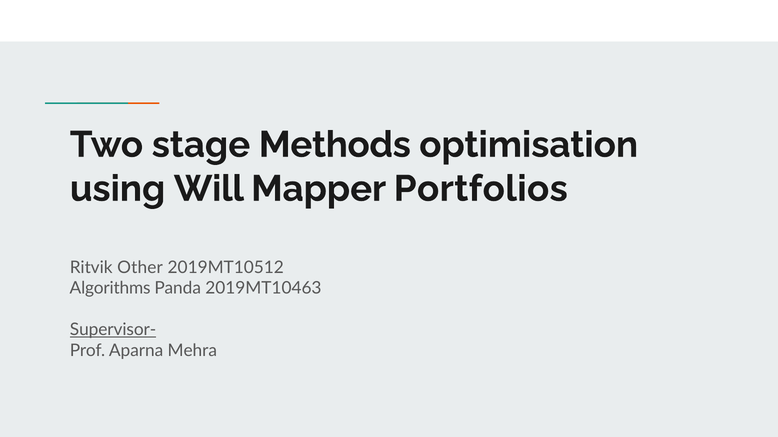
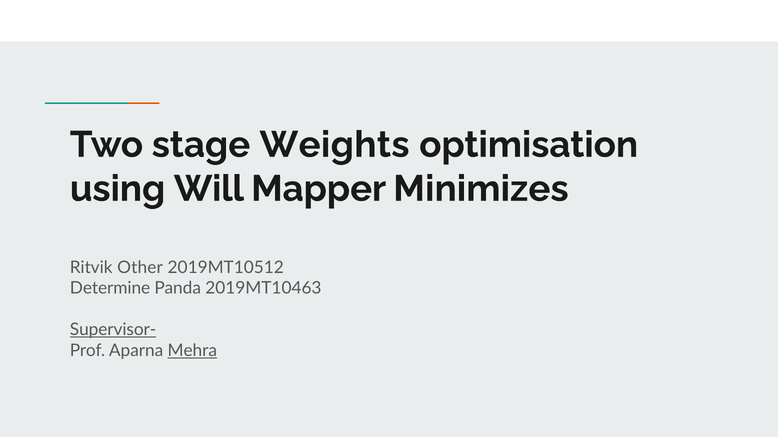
Methods: Methods -> Weights (335, 145)
Portfolios: Portfolios -> Minimizes (481, 189)
Algorithms: Algorithms -> Determine (110, 289)
Mehra underline: none -> present (192, 351)
